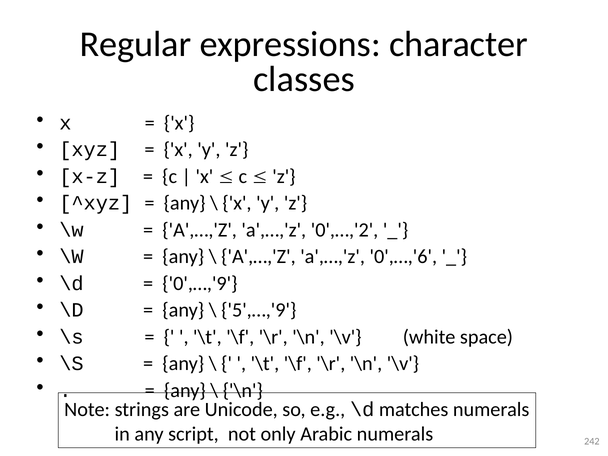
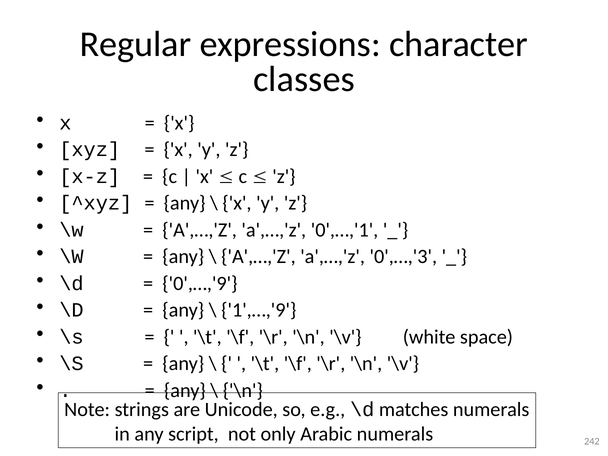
0',…,'2: 0',…,'2 -> 0',…,'1 (345, 230)
0',…,'6: 0',…,'6 -> 0',…,'3 (403, 257)
5',…,'9: 5',…,'9 -> 1',…,'9 (259, 310)
